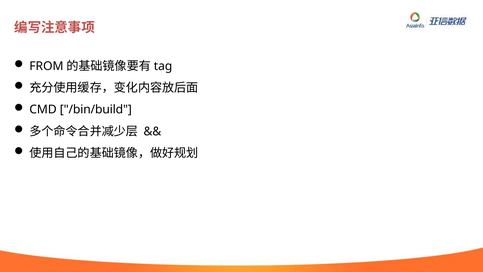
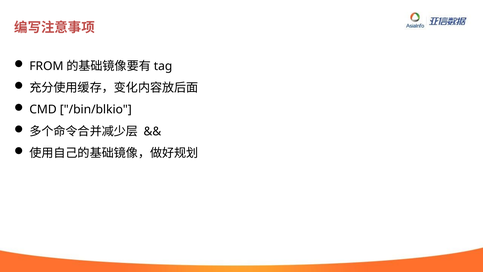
/bin/build: /bin/build -> /bin/blkio (96, 110)
